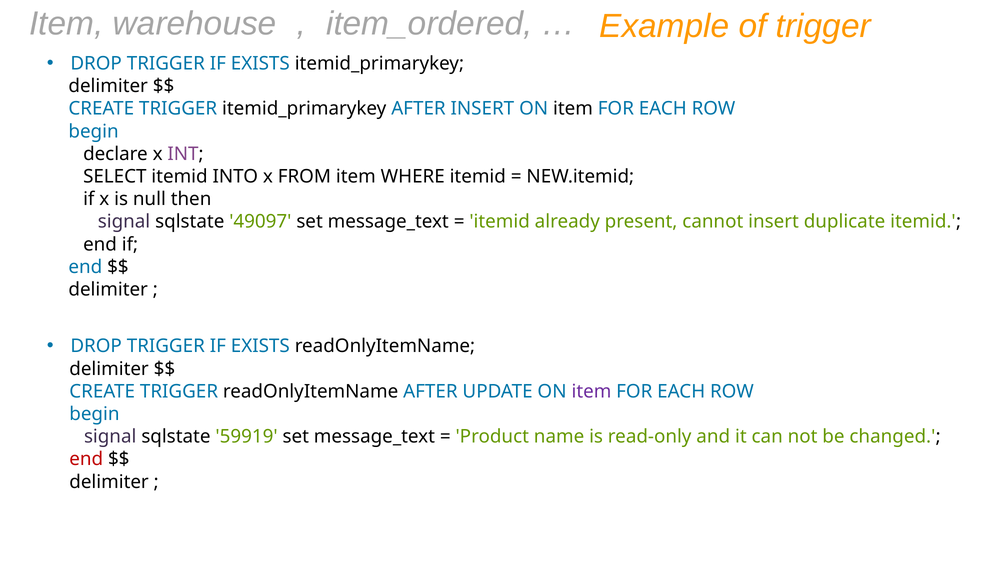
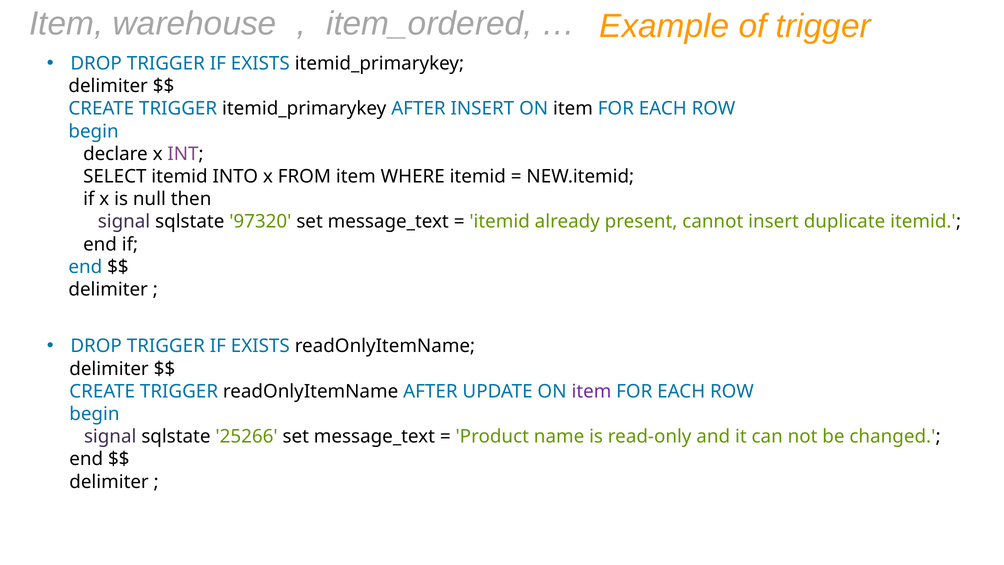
49097: 49097 -> 97320 (260, 222)
59919: 59919 -> 25266 (247, 437)
end colour: red -> black (86, 459)
